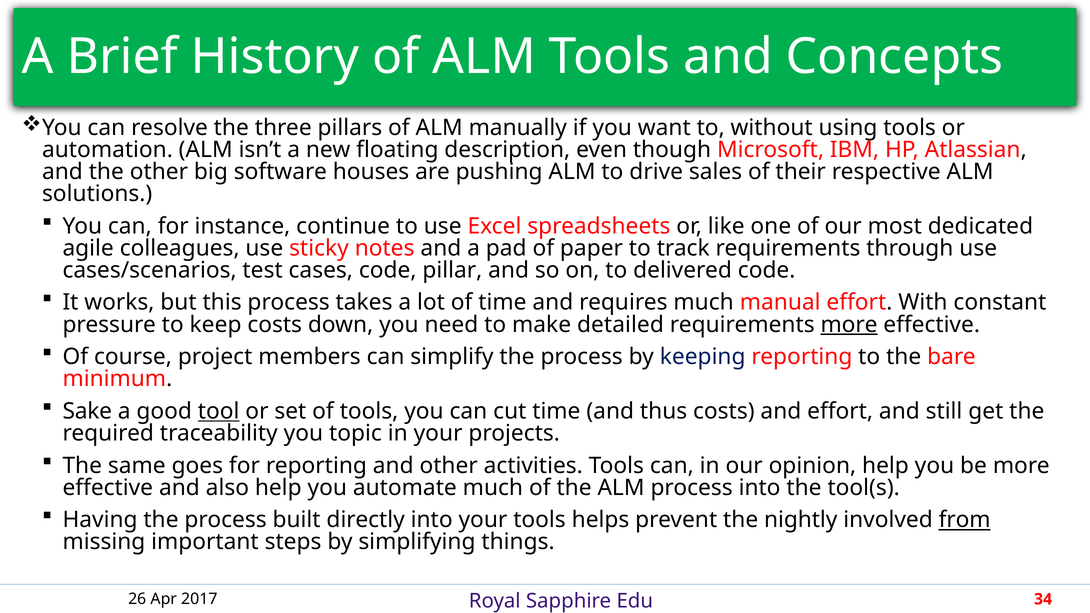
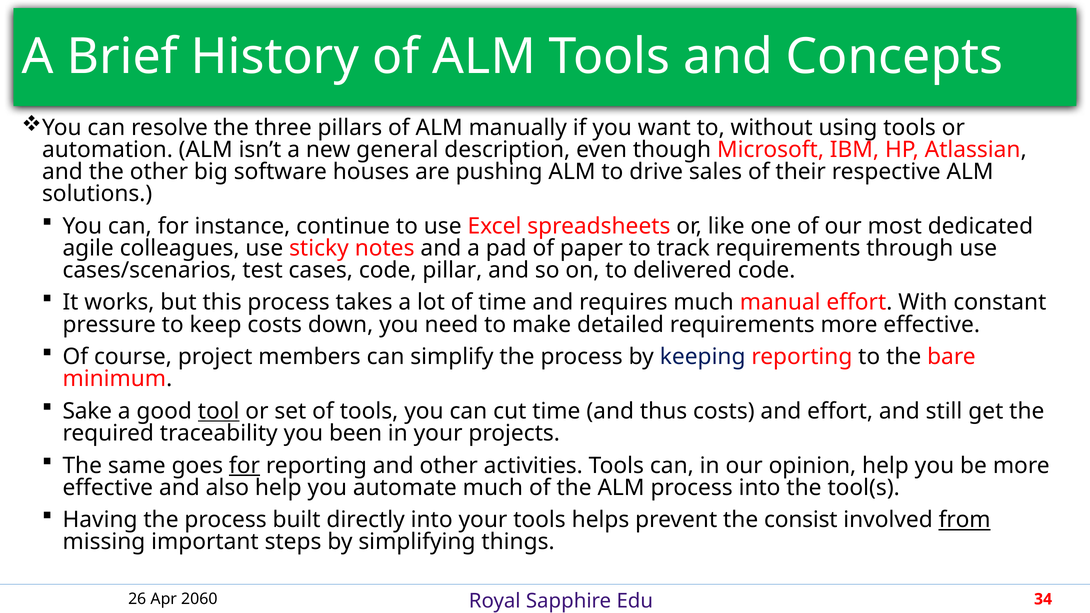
floating: floating -> general (397, 150)
more underline: present -> none (849, 325)
topic: topic -> been (356, 433)
for underline: none -> present (244, 466)
nightly: nightly -> consist (801, 520)
2017: 2017 -> 2060 (199, 599)
